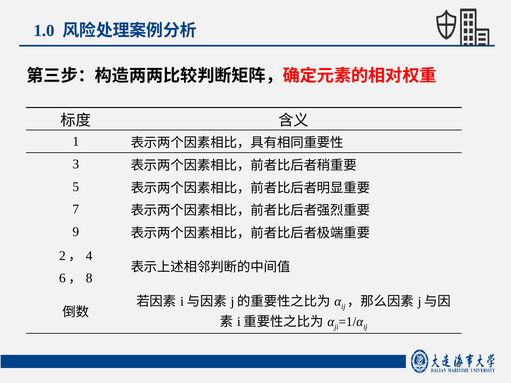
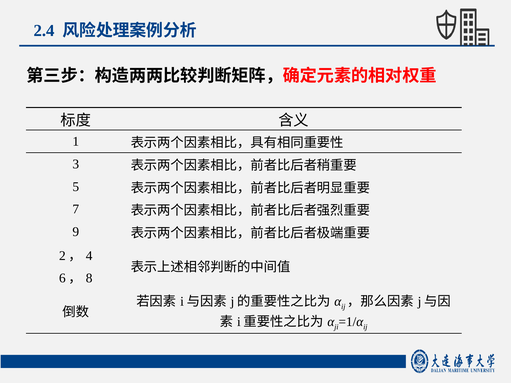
1.0: 1.0 -> 2.4 (44, 31)
